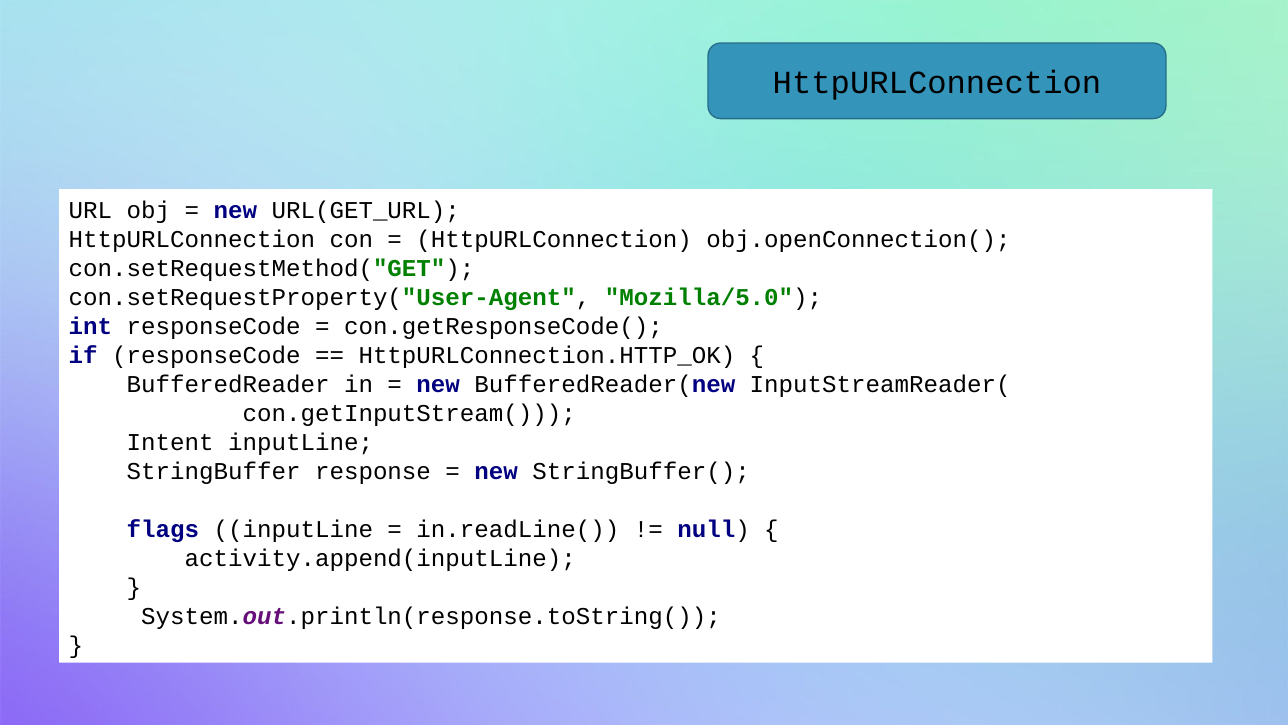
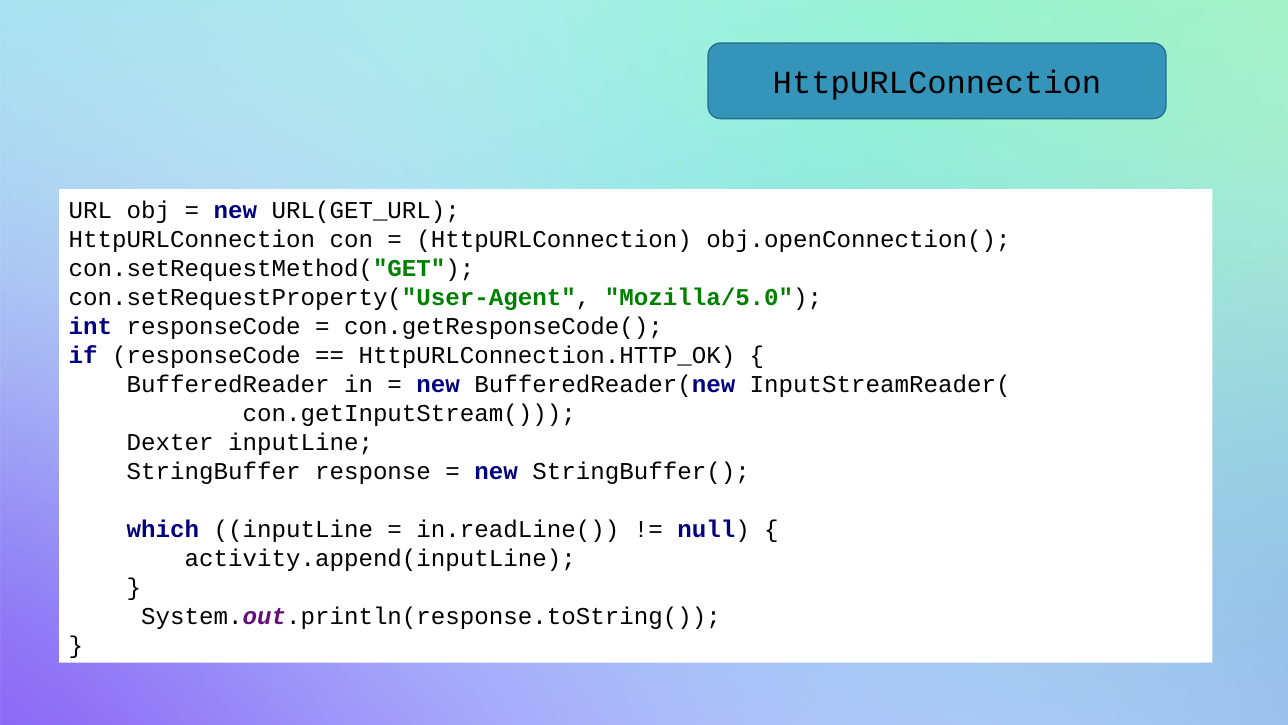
Intent: Intent -> Dexter (170, 442)
flags: flags -> which (163, 529)
